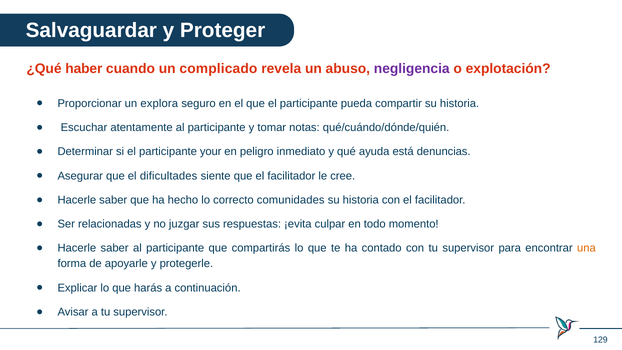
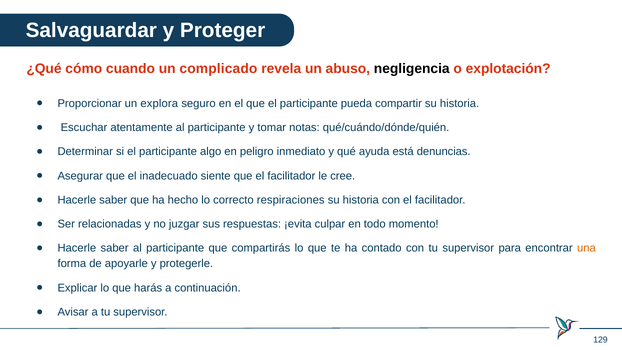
haber: haber -> cómo (84, 69)
negligencia colour: purple -> black (412, 69)
your: your -> algo (211, 152)
dificultades: dificultades -> inadecuado (169, 176)
comunidades: comunidades -> respiraciones (291, 200)
